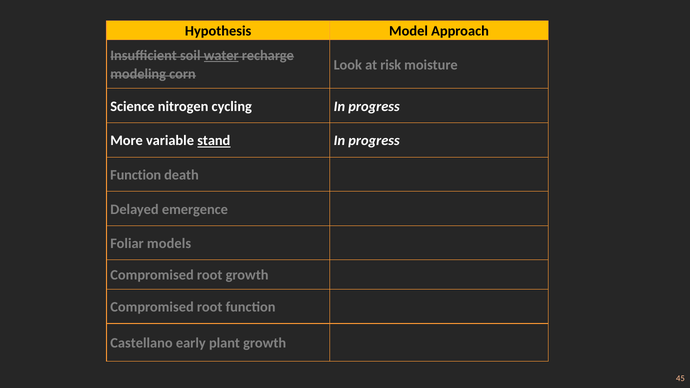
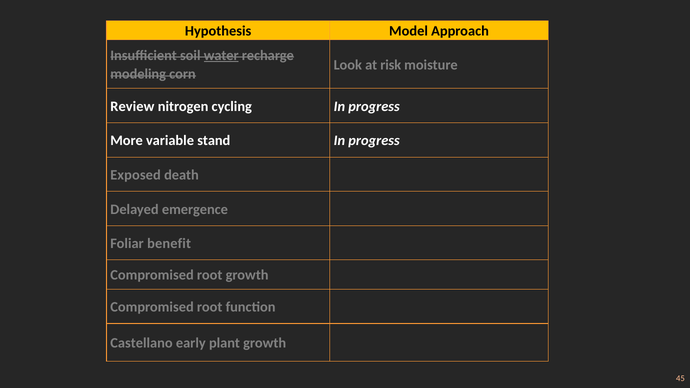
Science: Science -> Review (132, 106)
stand underline: present -> none (214, 141)
Function: Function -> Exposed (136, 175)
models: models -> benefit (169, 243)
